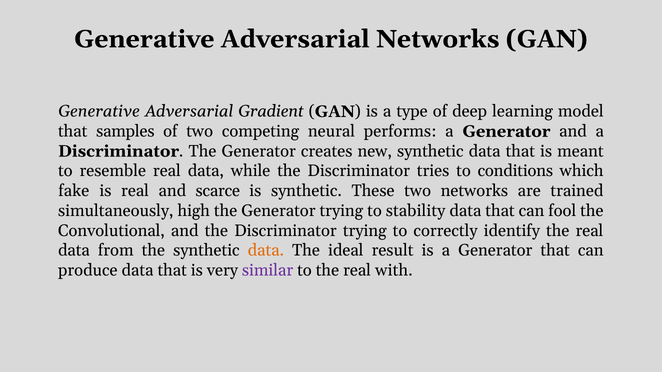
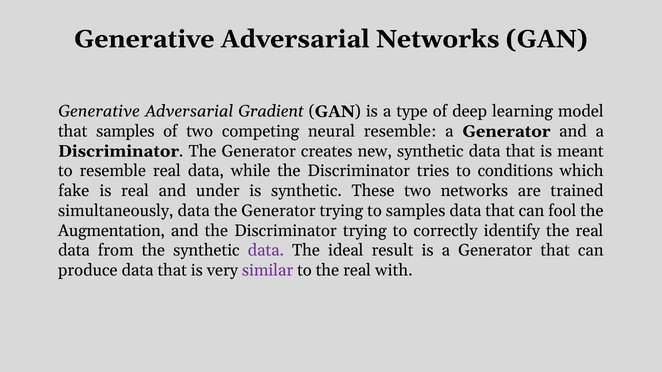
neural performs: performs -> resemble (400, 131)
scarce: scarce -> under (218, 191)
simultaneously high: high -> data (194, 211)
to stability: stability -> samples (416, 211)
Convolutional: Convolutional -> Augmentation (111, 231)
data colour: orange -> purple (266, 251)
